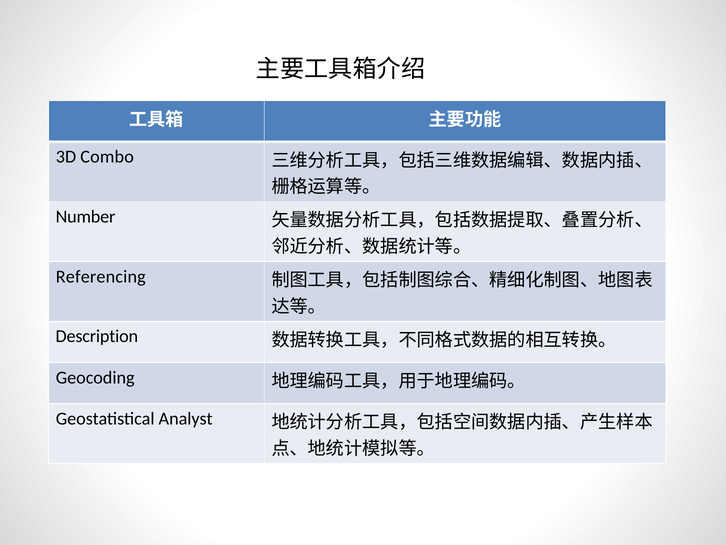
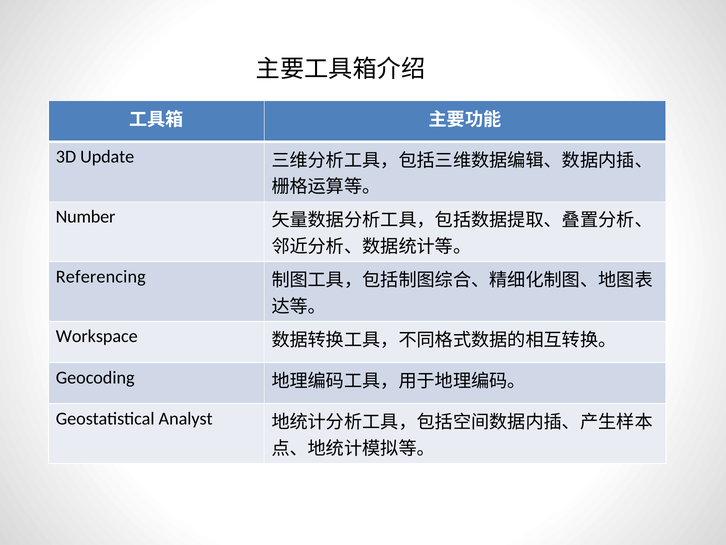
Combo: Combo -> Update (107, 157)
Description: Description -> Workspace (97, 336)
